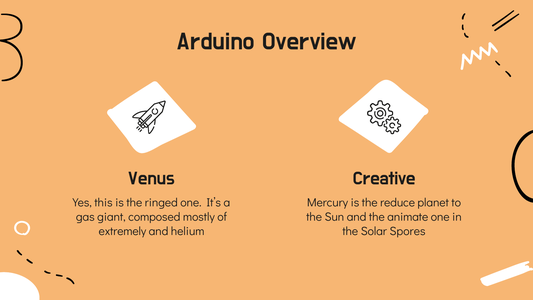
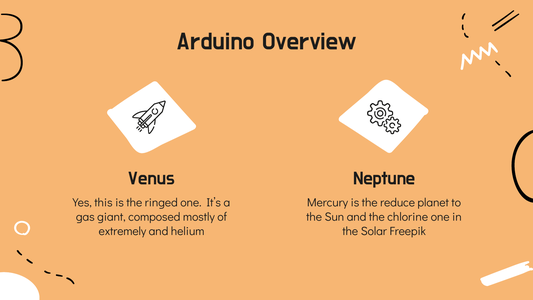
Creative: Creative -> Neptune (384, 178)
animate: animate -> chlorine (408, 217)
Spores: Spores -> Freepik (408, 231)
